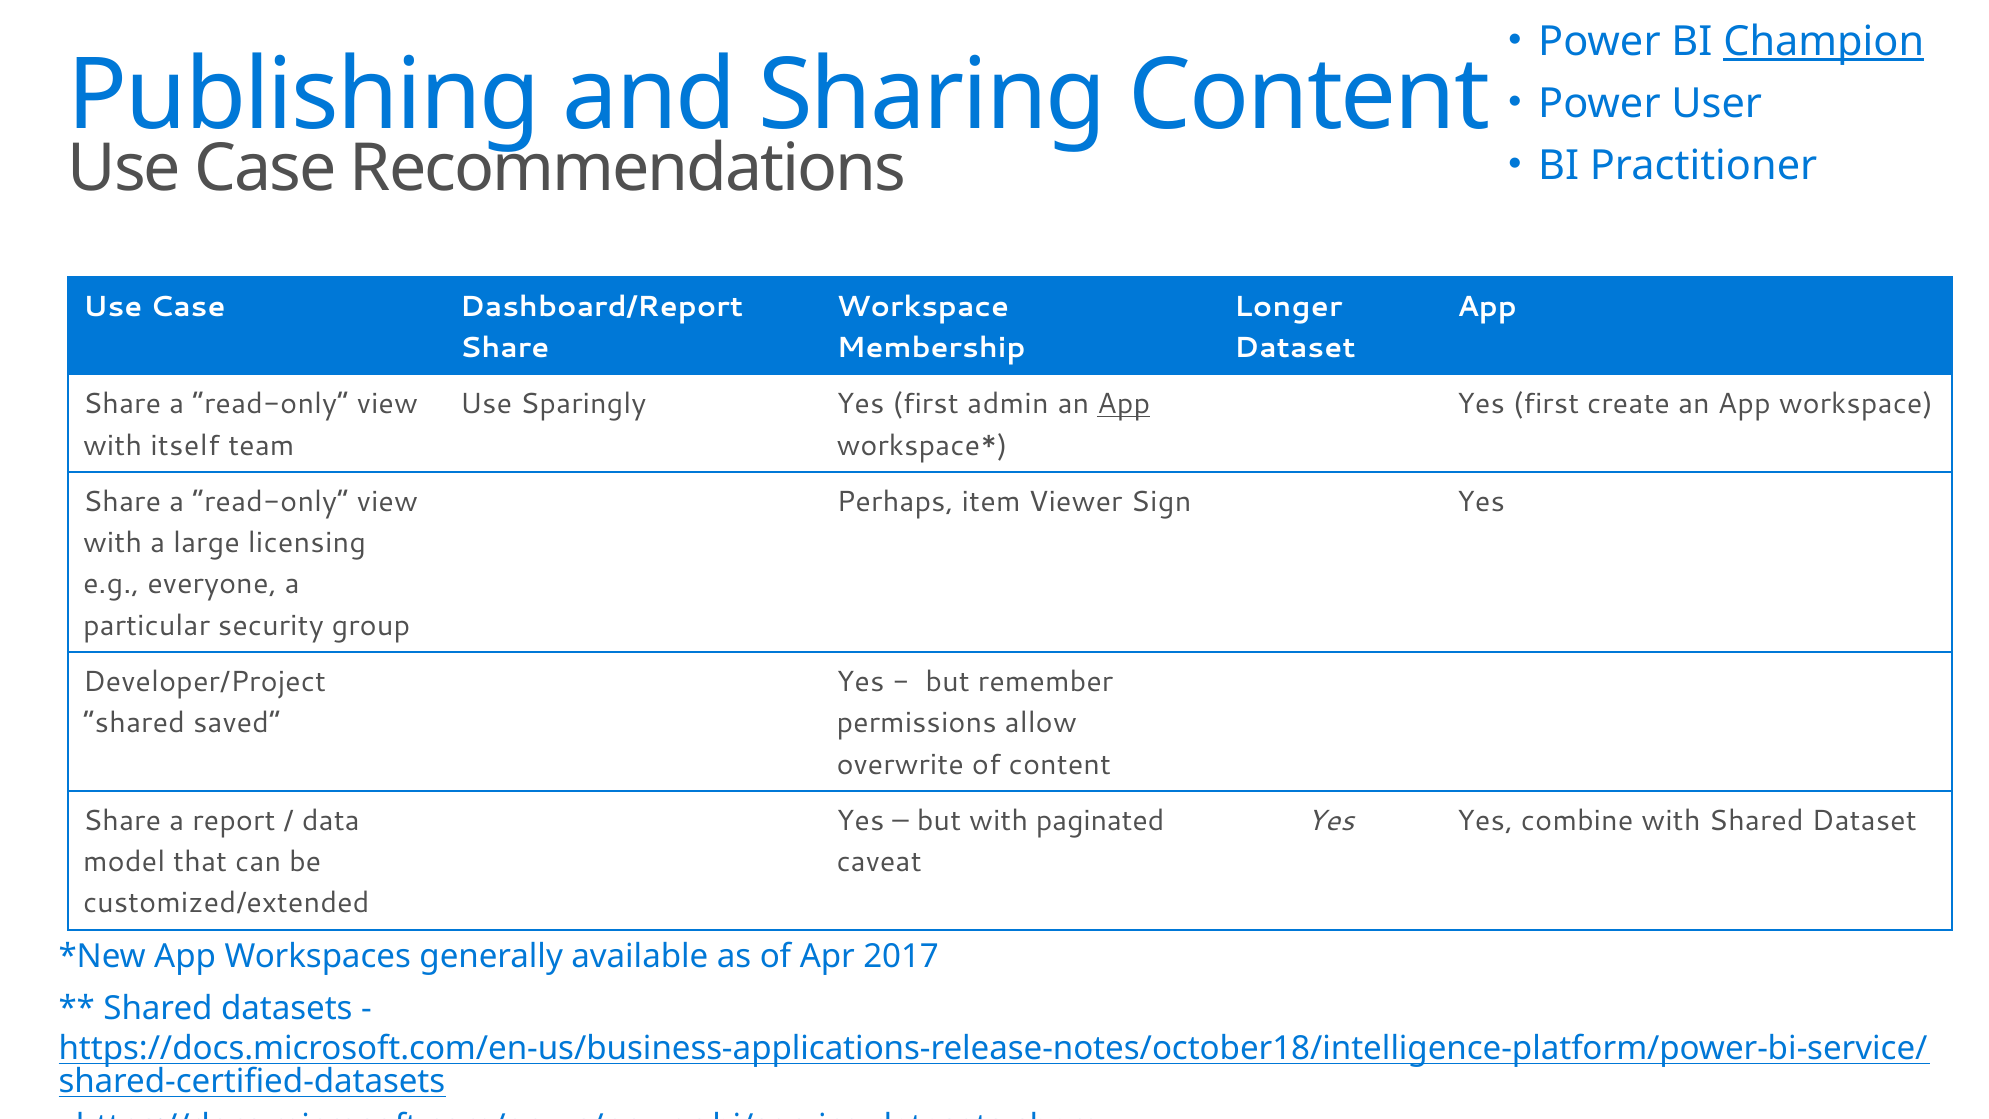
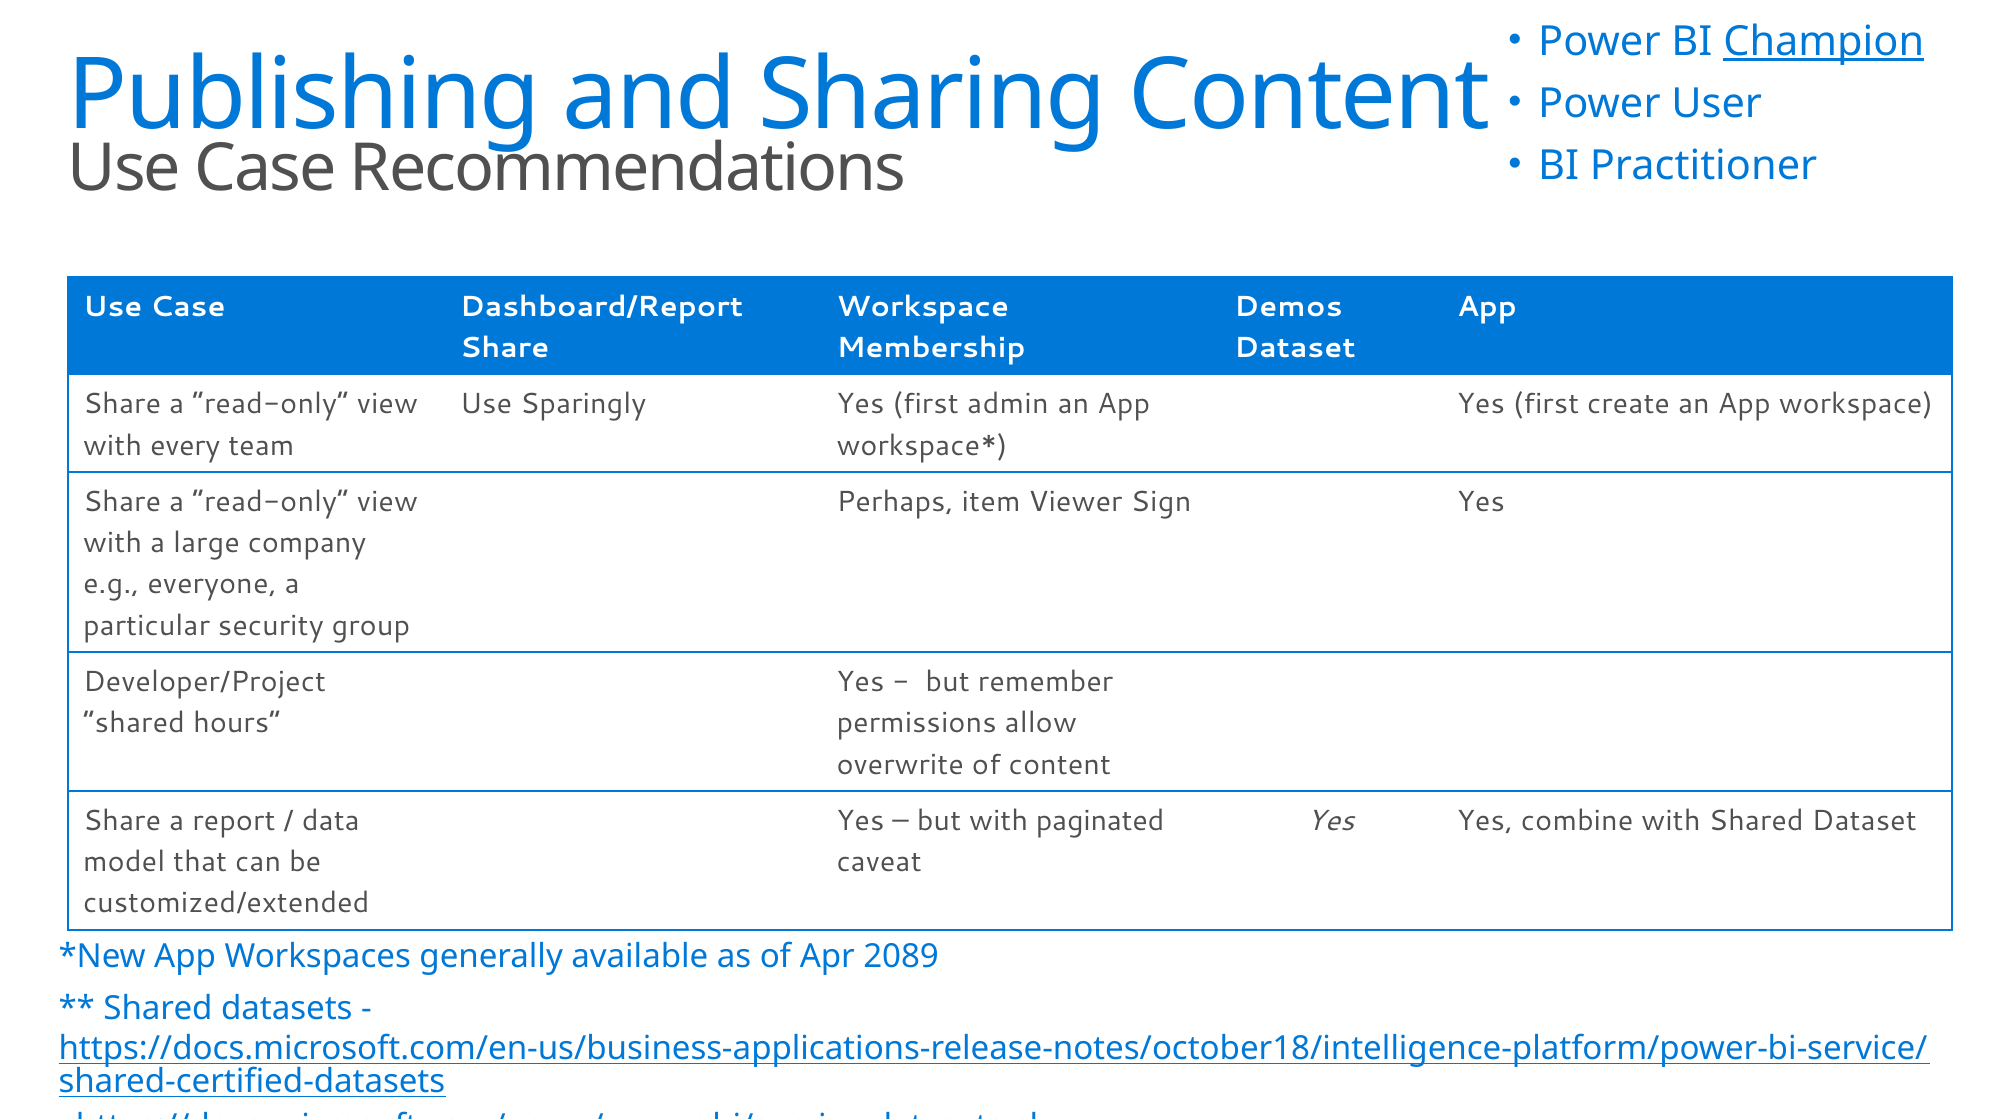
Longer: Longer -> Demos (1288, 307)
App underline: present -> none (1124, 404)
itself: itself -> every (185, 445)
licensing: licensing -> company (307, 543)
saved: saved -> hours (237, 723)
2017: 2017 -> 2089 (901, 956)
